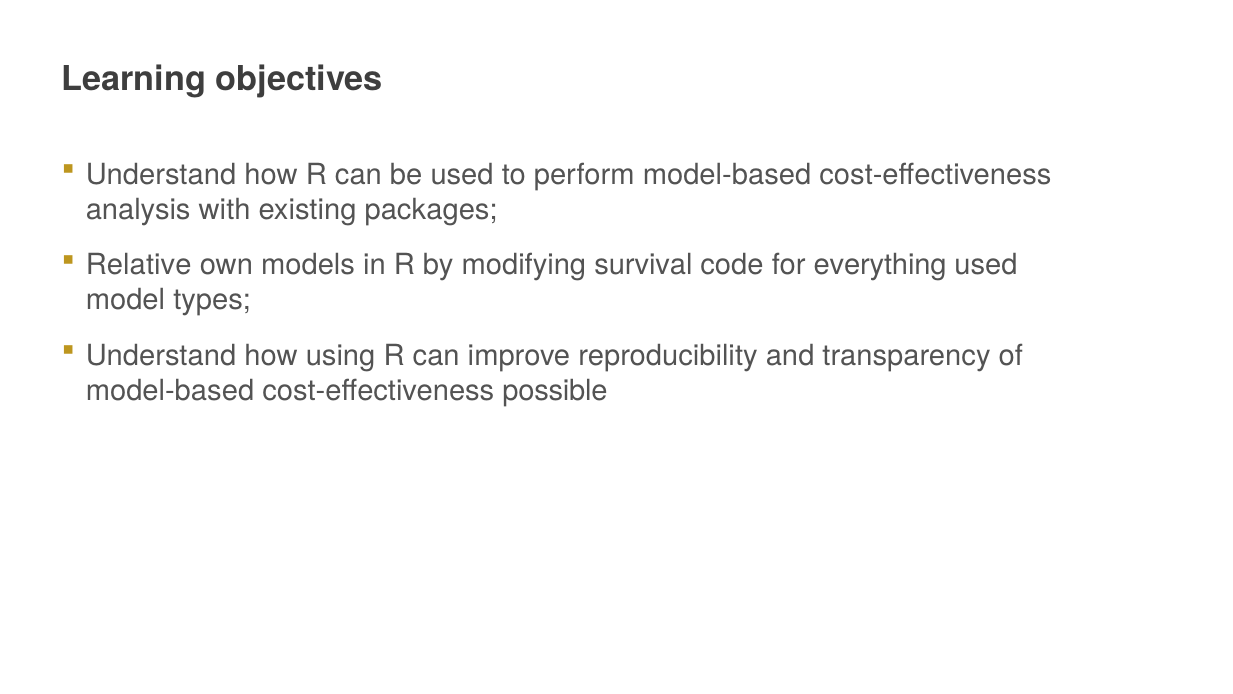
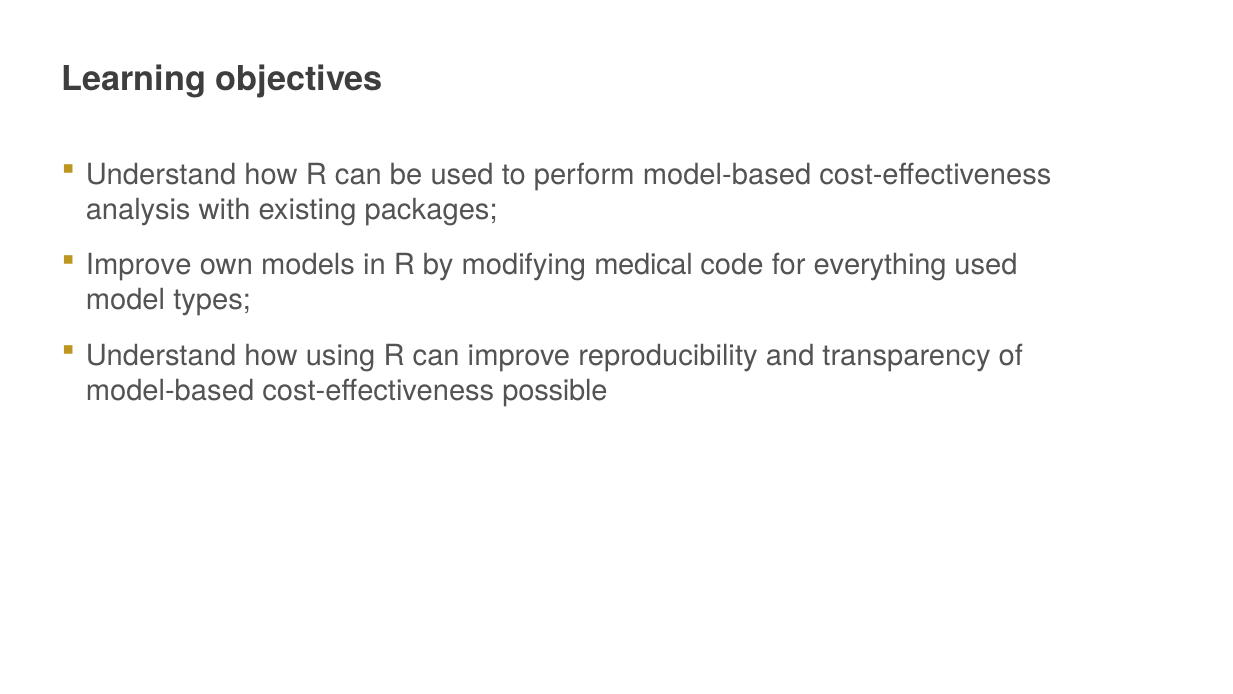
Relative: Relative -> Improve (139, 265)
survival: survival -> medical (644, 265)
